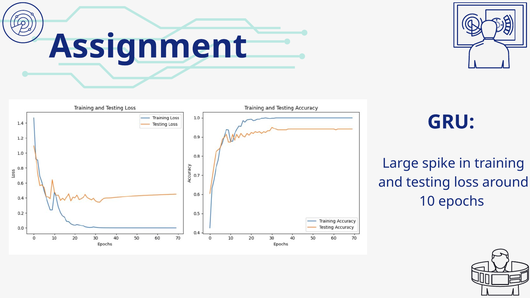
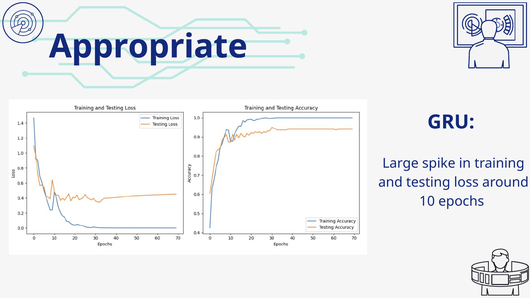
Assignment: Assignment -> Appropriate (148, 47)
